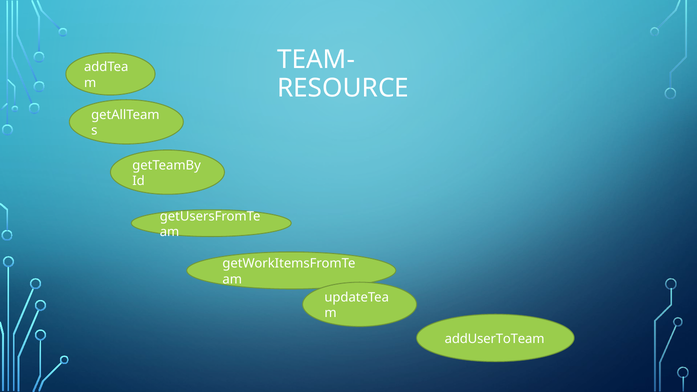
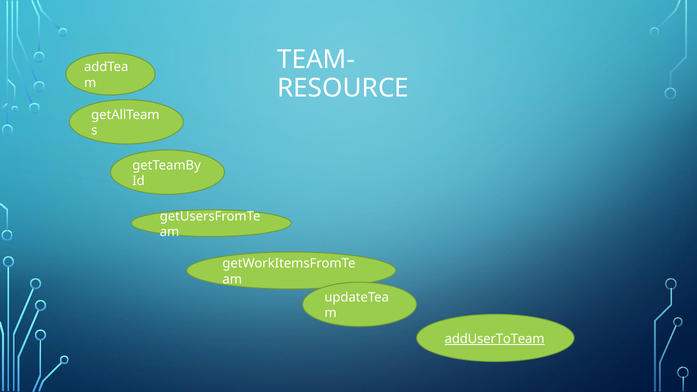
addUserToTeam underline: none -> present (495, 339)
